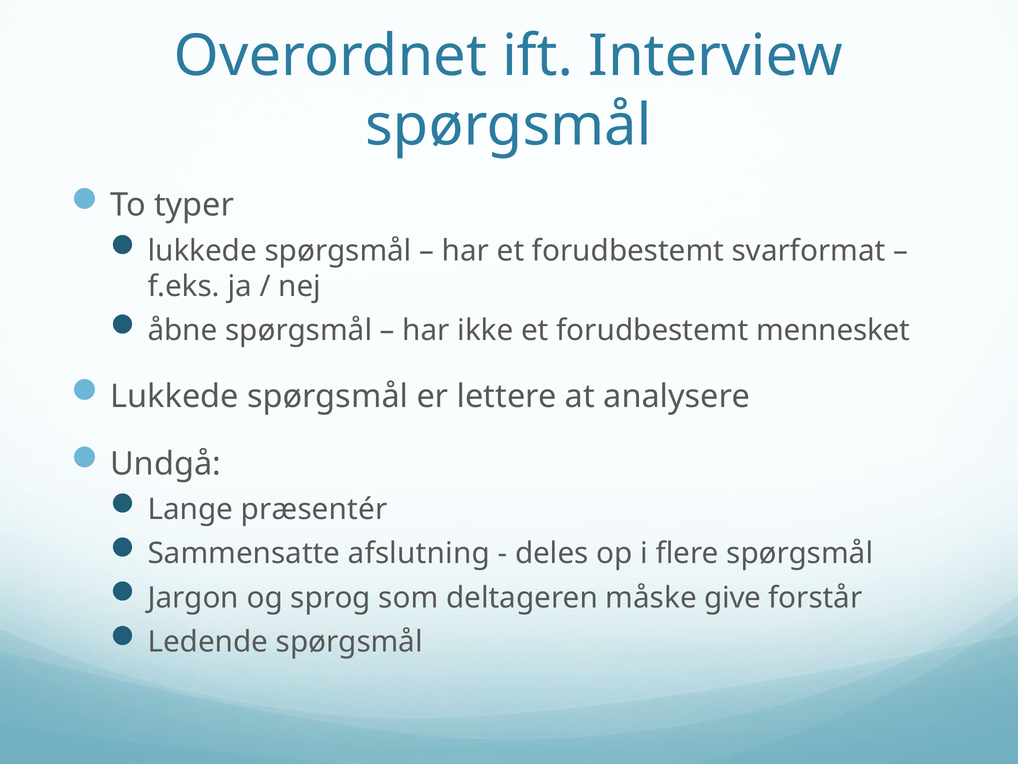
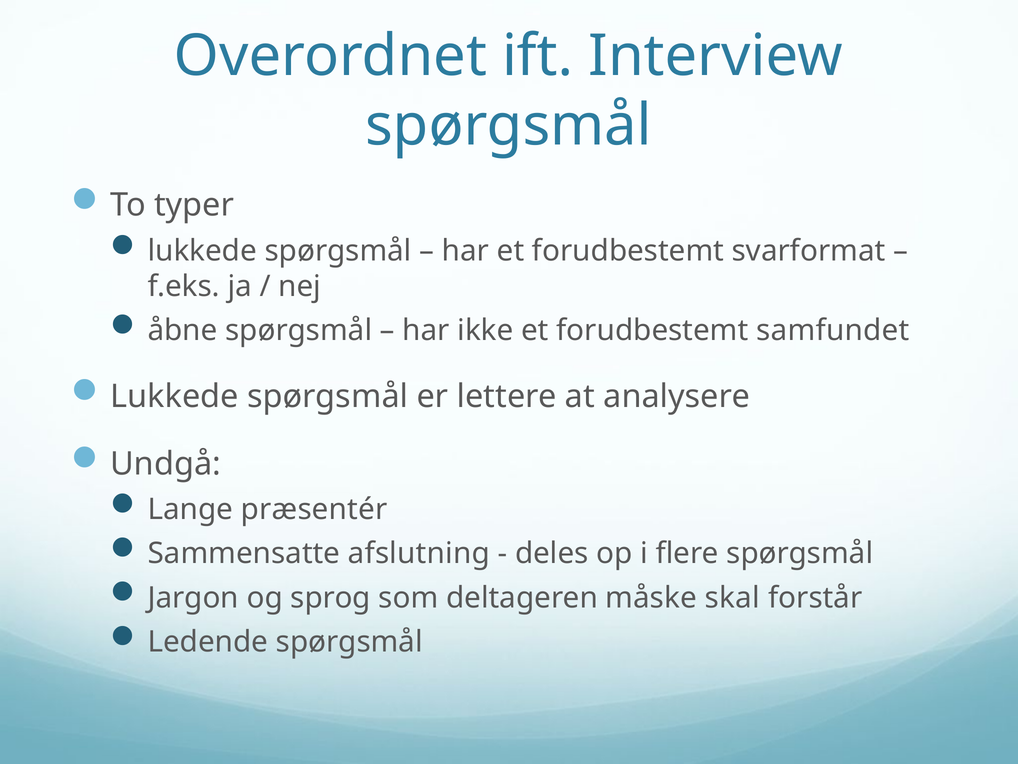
mennesket: mennesket -> samfundet (833, 330)
give: give -> skal (732, 597)
